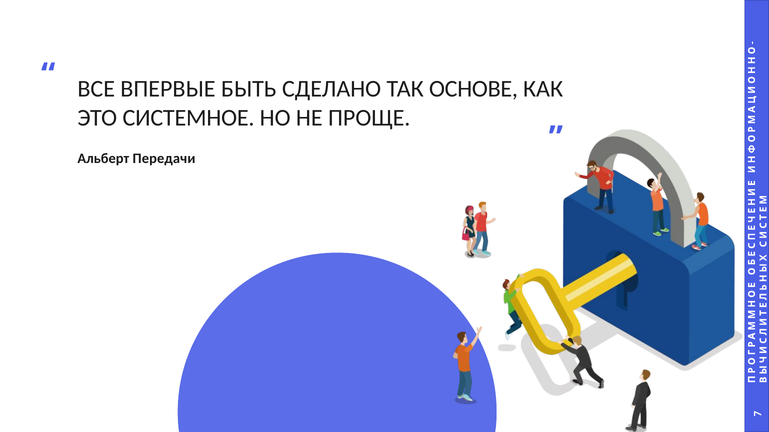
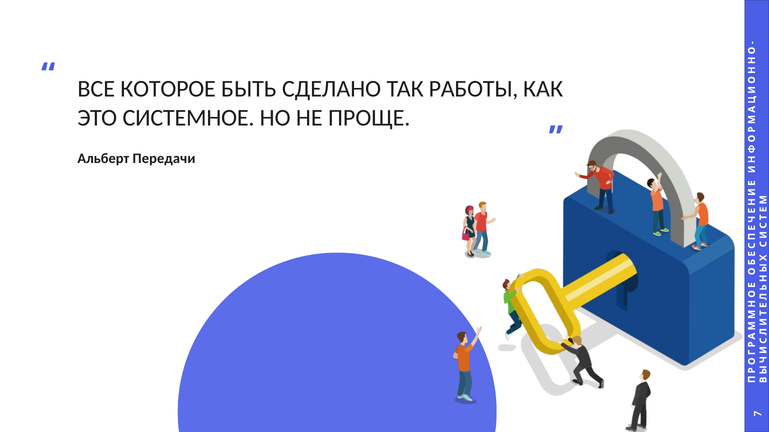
ВПЕРВЫЕ: ВПЕРВЫЕ -> КОТОРОЕ (168, 89)
ОСНОВЕ: ОСНОВЕ -> РАБОТЫ (473, 89)
